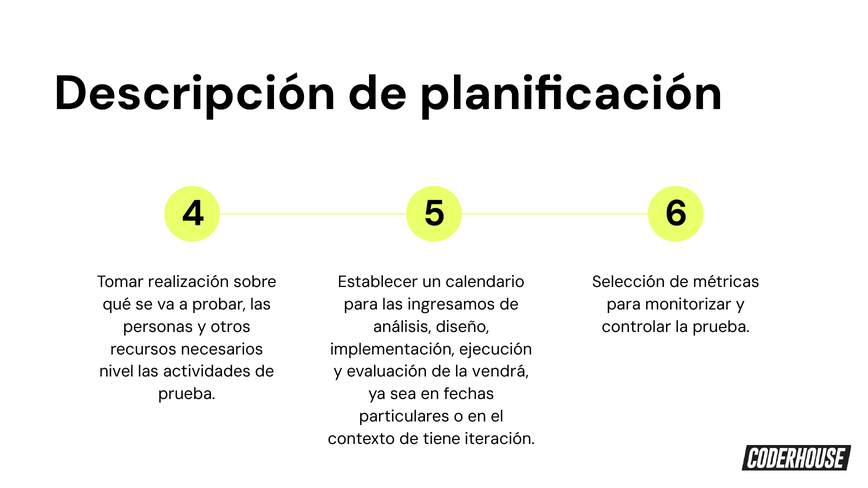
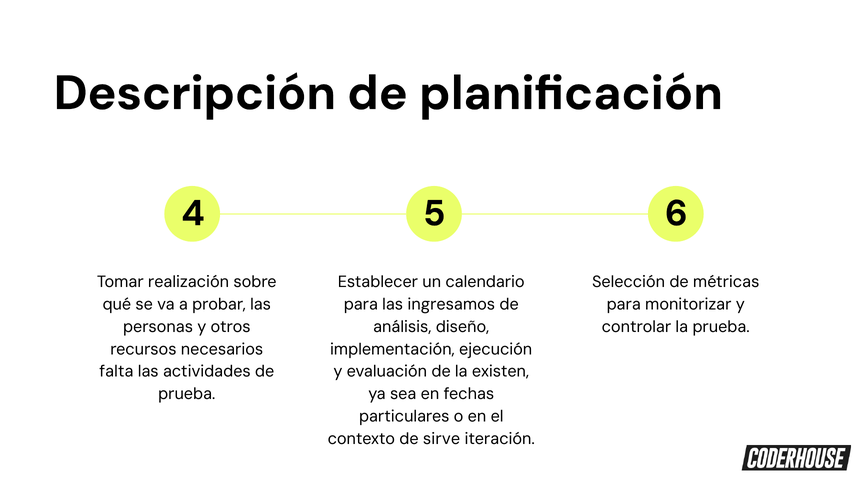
nivel: nivel -> falta (116, 372)
vendrá: vendrá -> existen (500, 372)
tiene: tiene -> sirve (442, 439)
